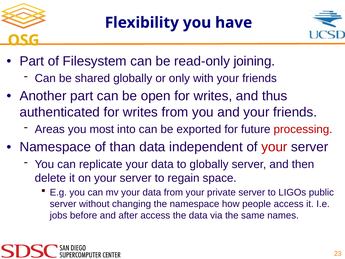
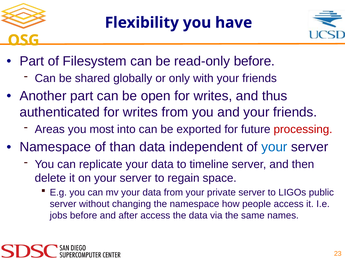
read-only joining: joining -> before (254, 61)
your colour: red -> blue (274, 147)
to globally: globally -> timeline (209, 164)
